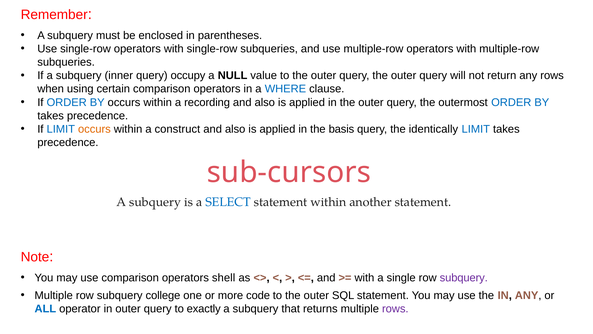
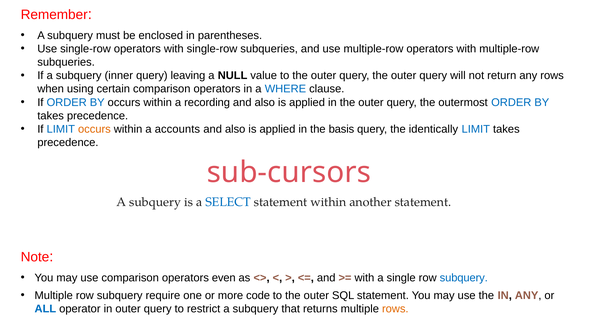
occupy: occupy -> leaving (188, 76)
construct: construct -> accounts (177, 129)
shell: shell -> even (224, 277)
subquery colour: purple -> blue (464, 277)
college: college -> require (163, 295)
exactly: exactly -> restrict (204, 308)
rows colour: purple -> orange (395, 308)
